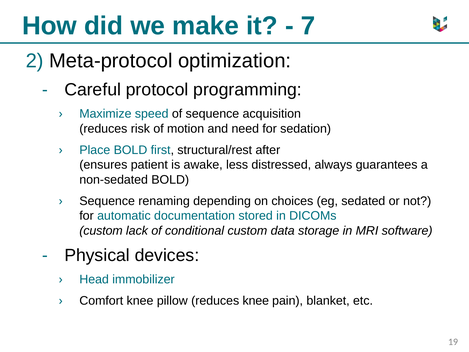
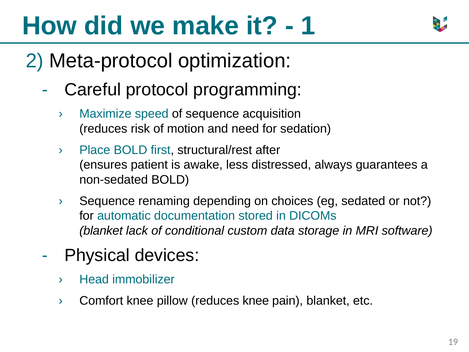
7: 7 -> 1 (308, 26)
custom: custom -> blanket (101, 231)
